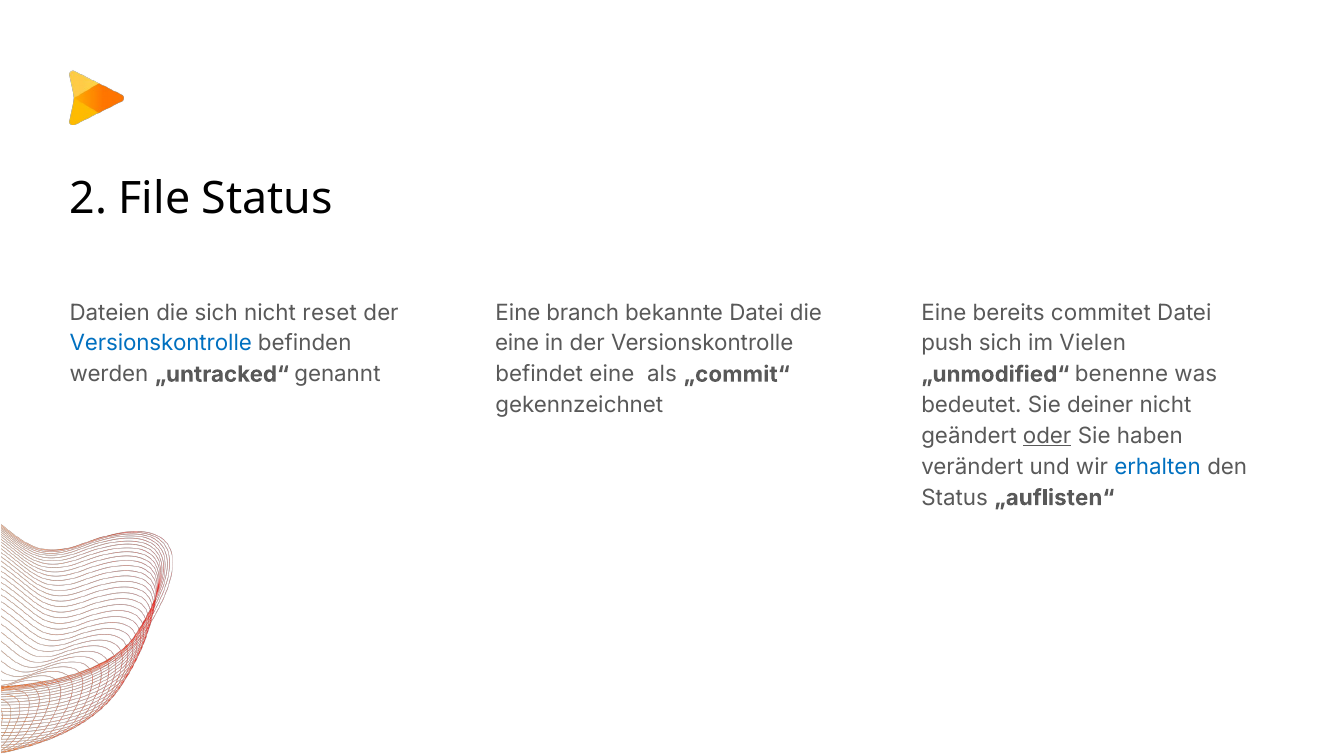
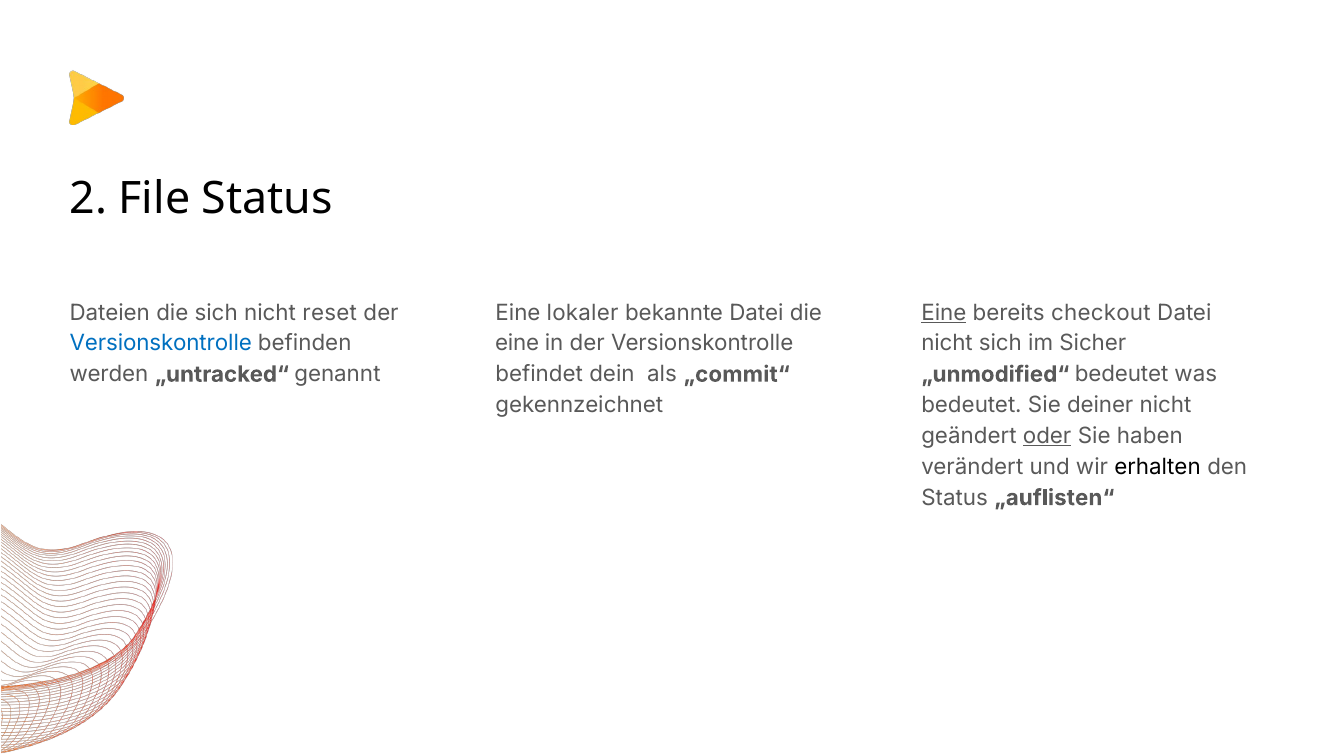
branch: branch -> lokaler (583, 313)
Eine underline: none -> present (944, 313)
commitet: commitet -> checkout (1101, 313)
push: push -> nicht (947, 343)
Vielen: Vielen -> Sicher (1093, 343)
befindet eine: eine -> dein (612, 374)
„unmodified“ benenne: benenne -> bedeutet (1122, 374)
erhalten colour: blue -> black (1158, 467)
